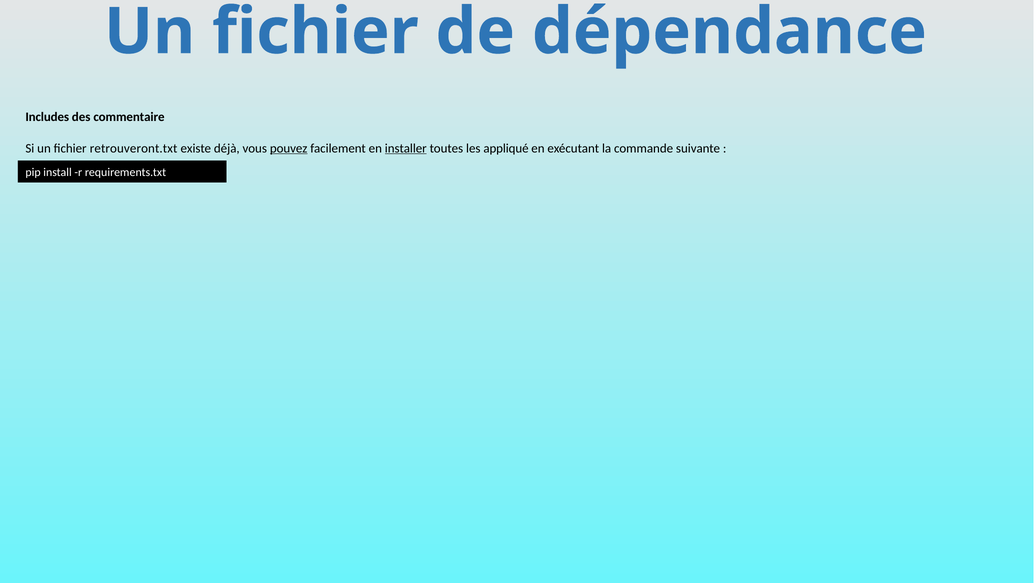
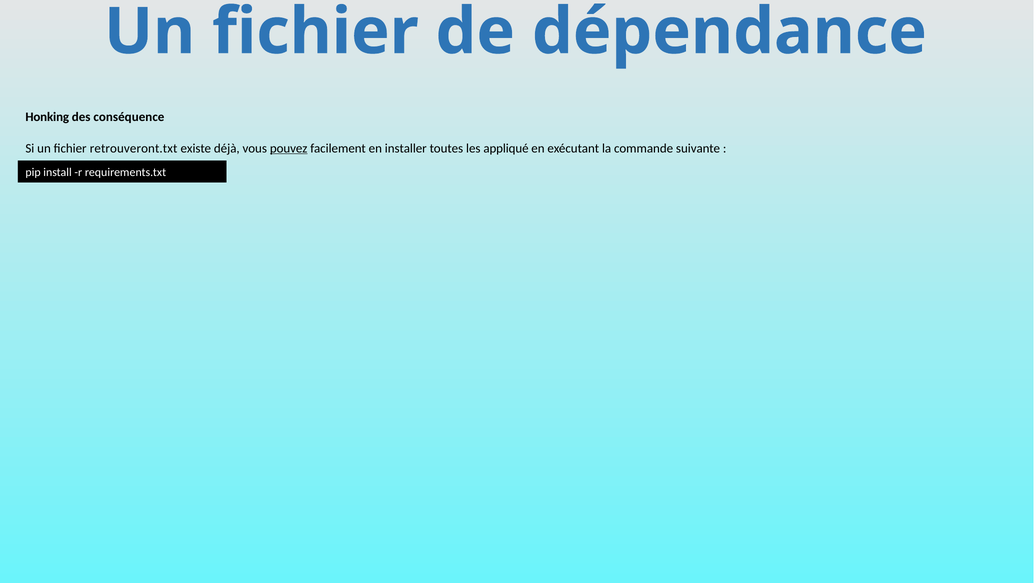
Includes: Includes -> Honking (47, 117)
commentaire: commentaire -> conséquence (129, 117)
installer underline: present -> none (406, 148)
